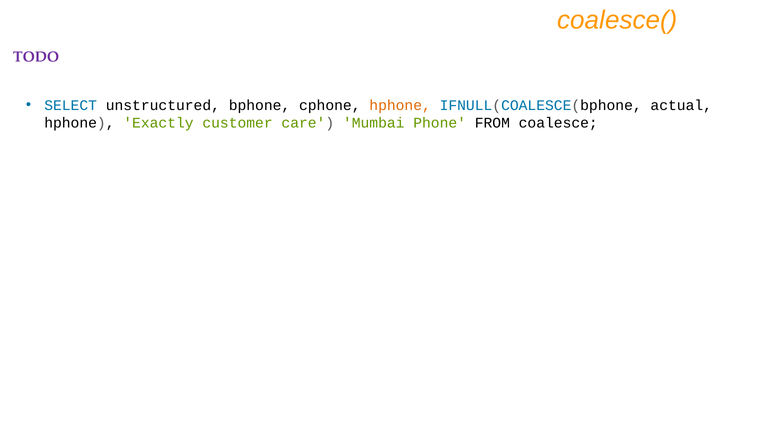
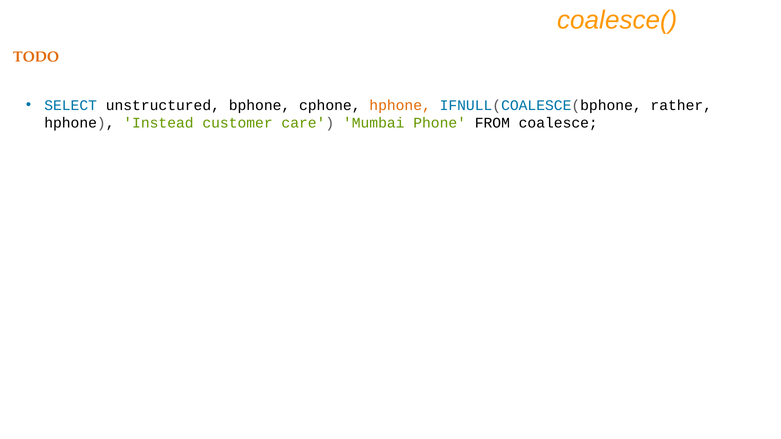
TODO colour: purple -> orange (36, 57)
actual: actual -> rather (681, 106)
Exactly: Exactly -> Instead (158, 123)
